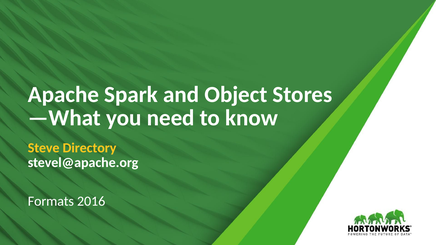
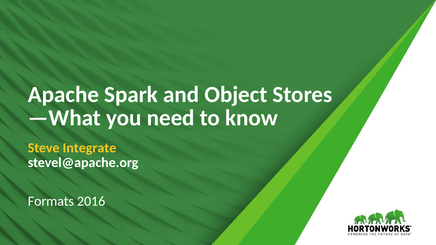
Directory: Directory -> Integrate (89, 148)
